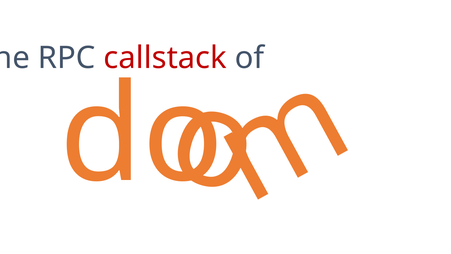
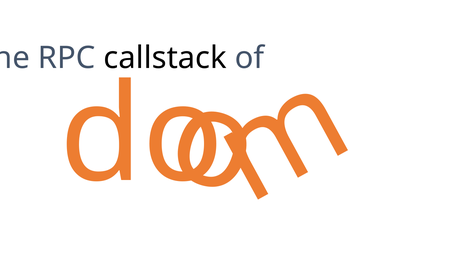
callstack colour: red -> black (165, 58)
